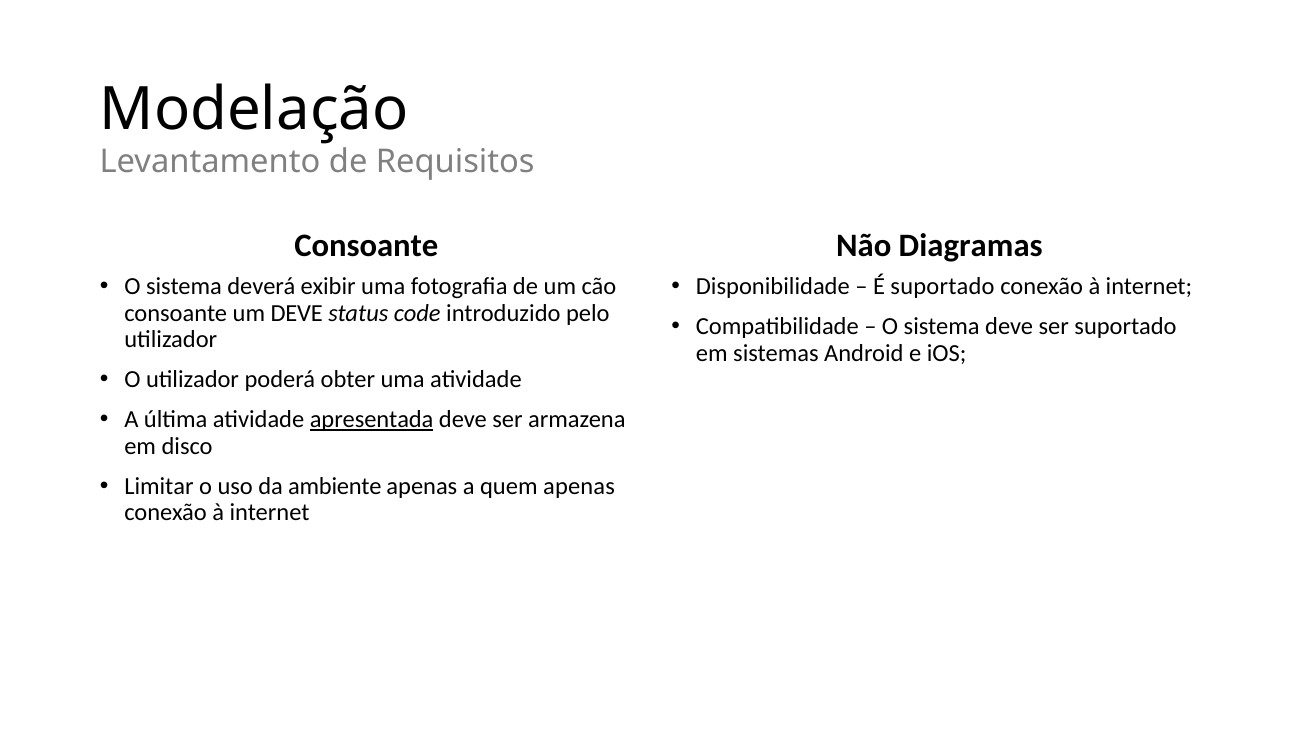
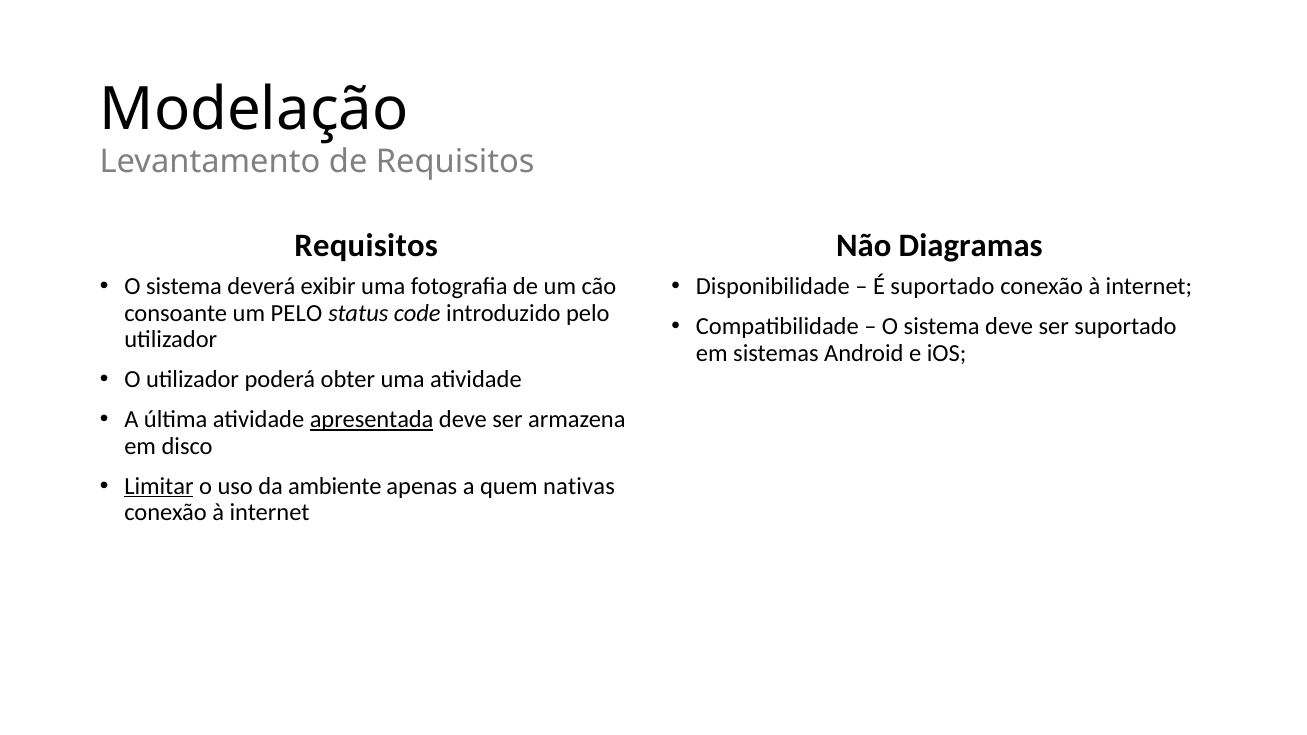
Consoante: Consoante -> Requisitos (366, 246)
um DEVE: DEVE -> PELO (297, 313)
Limitar underline: none -> present (159, 486)
quem apenas: apenas -> nativas (579, 486)
